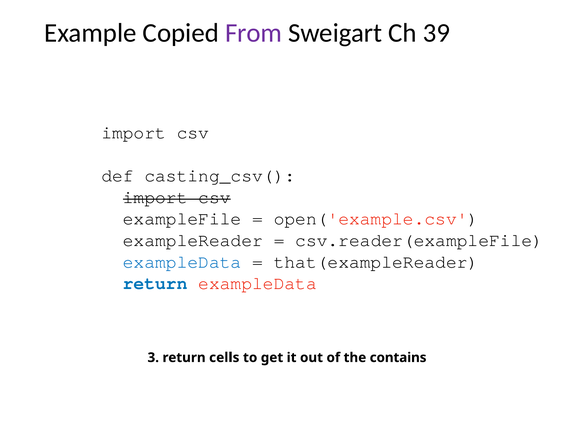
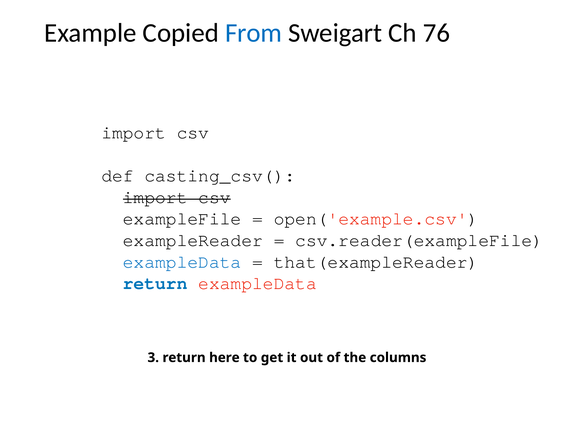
From colour: purple -> blue (254, 33)
39: 39 -> 76 (436, 33)
cells: cells -> here (224, 357)
contains: contains -> columns (398, 357)
